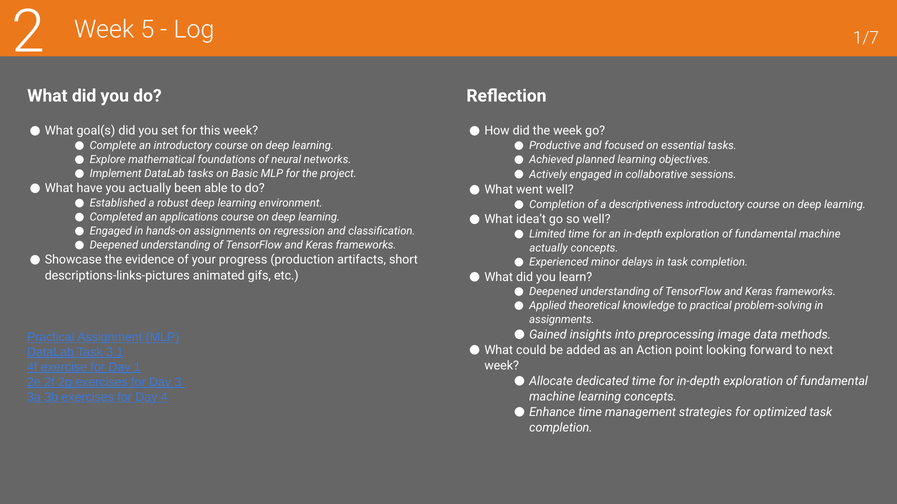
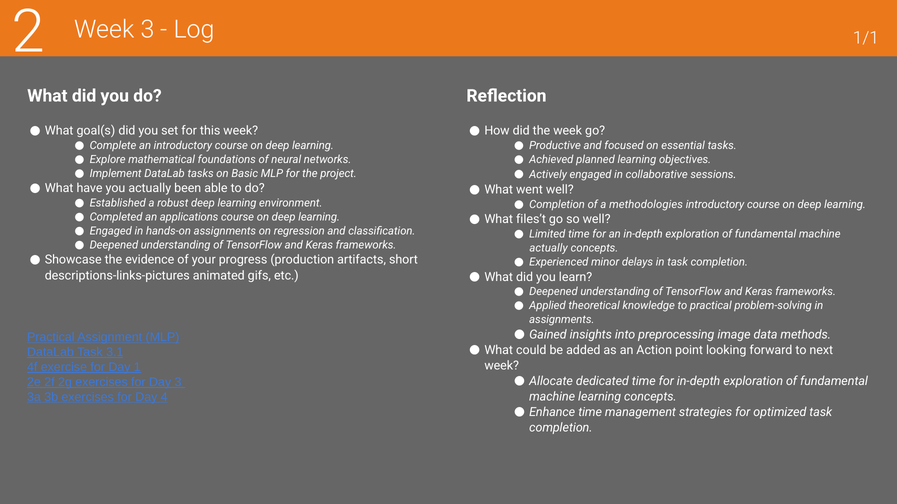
Week 5: 5 -> 3 (147, 30)
1/7: 1/7 -> 1/1 (866, 38)
descriptiveness: descriptiveness -> methodologies (646, 205)
idea’t: idea’t -> files’t (531, 220)
